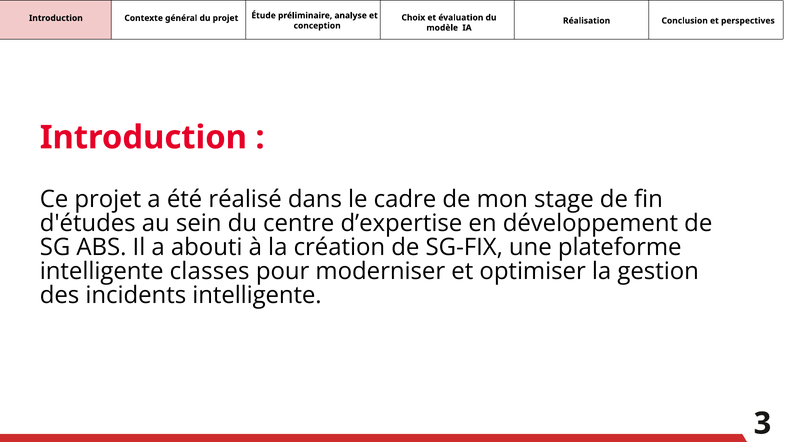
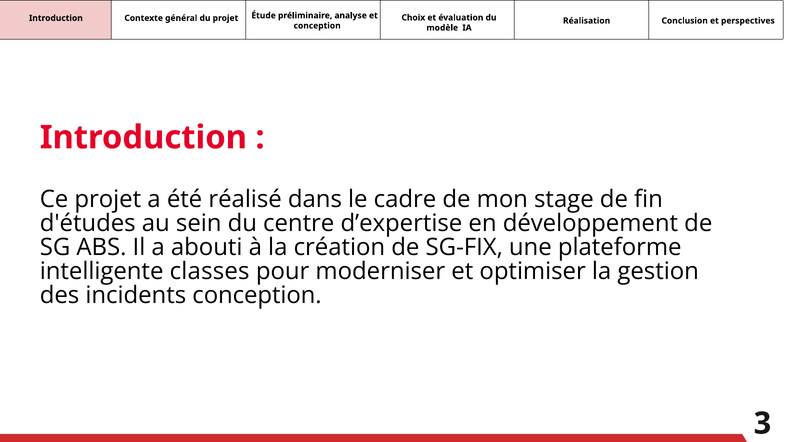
incidents intelligente: intelligente -> conception (257, 295)
